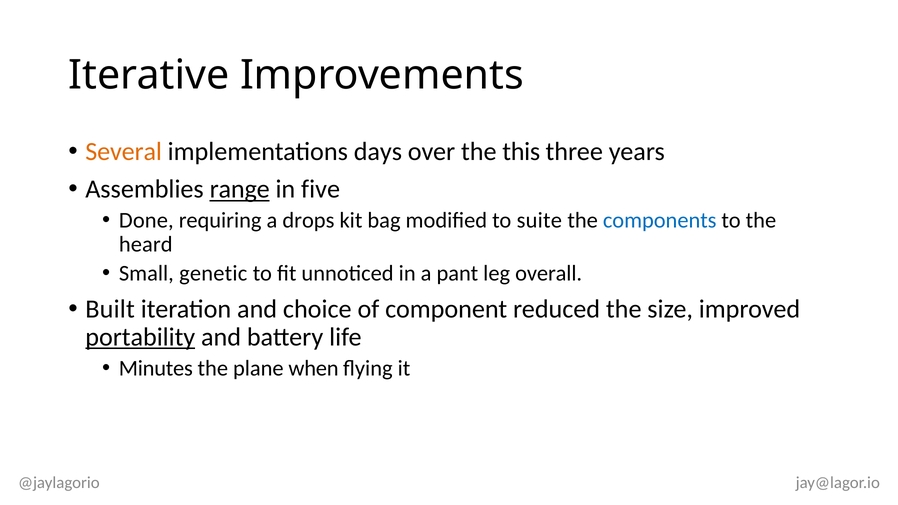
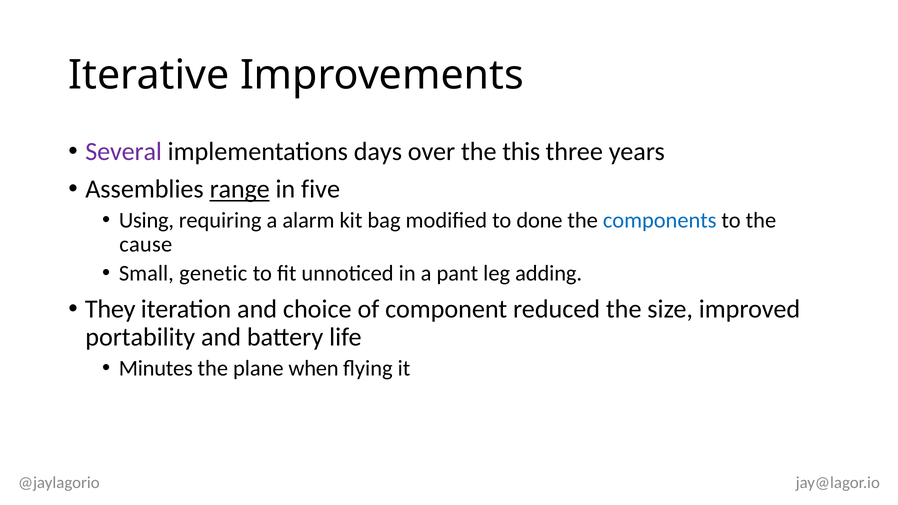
Several colour: orange -> purple (124, 152)
Done: Done -> Using (146, 220)
drops: drops -> alarm (308, 220)
suite: suite -> done (539, 220)
heard: heard -> cause (146, 245)
overall: overall -> adding (549, 273)
Built: Built -> They (110, 309)
portability underline: present -> none (140, 337)
